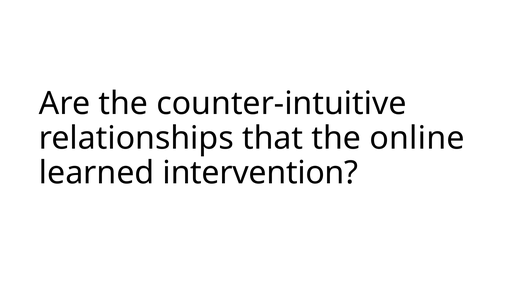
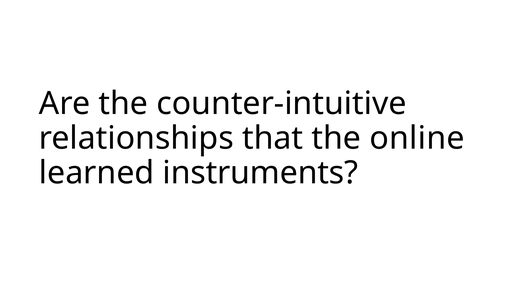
intervention: intervention -> instruments (260, 173)
